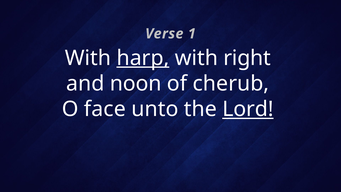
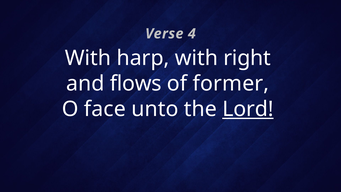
1: 1 -> 4 (192, 34)
harp underline: present -> none (143, 58)
noon: noon -> flows (136, 83)
cherub: cherub -> former (231, 83)
